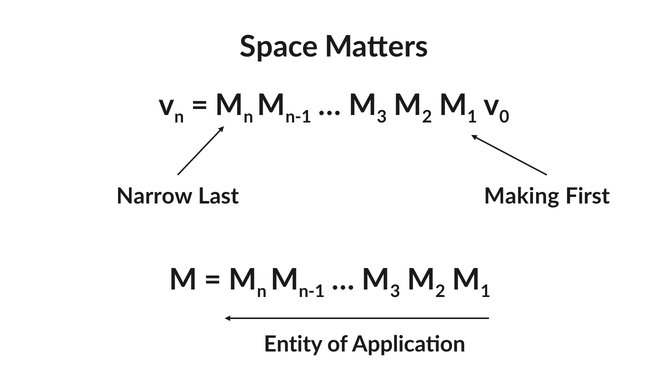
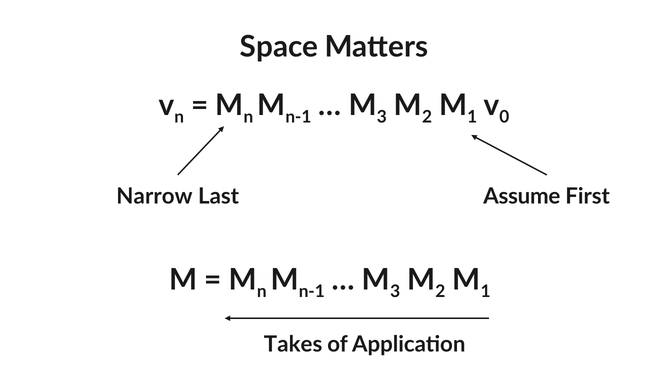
Making: Making -> Assume (522, 196)
Entity: Entity -> Takes (293, 344)
